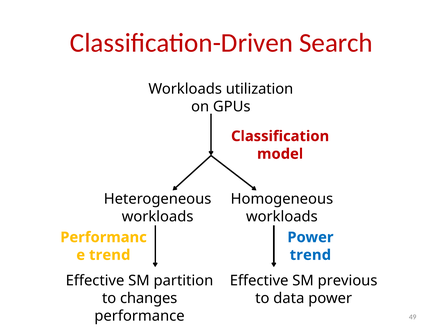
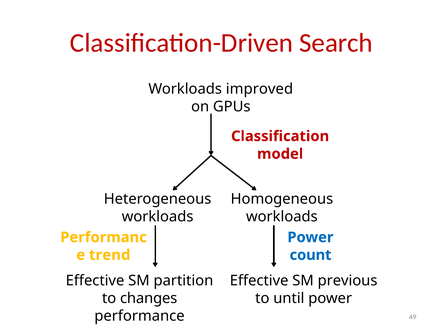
utilization: utilization -> improved (259, 89)
trend: trend -> count (311, 255)
data: data -> until (289, 299)
